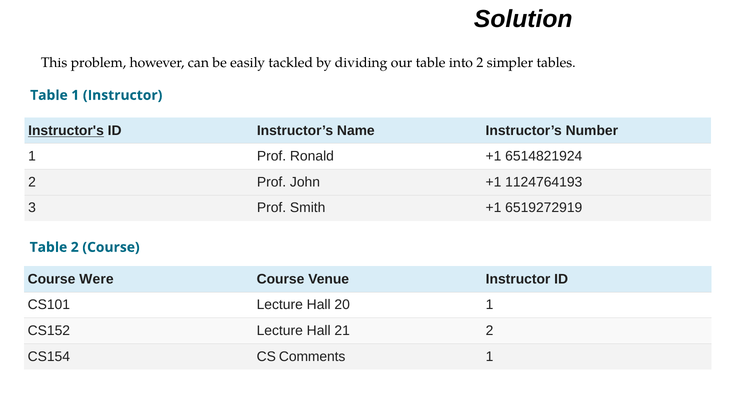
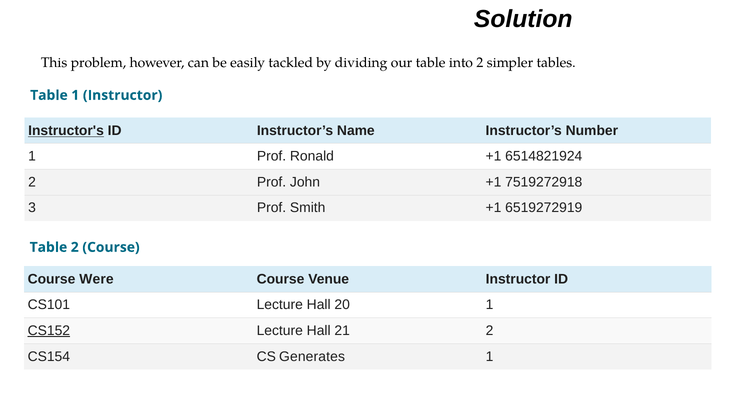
1124764193: 1124764193 -> 7519272918 (544, 182)
CS152 underline: none -> present (49, 331)
Comments: Comments -> Generates (312, 357)
